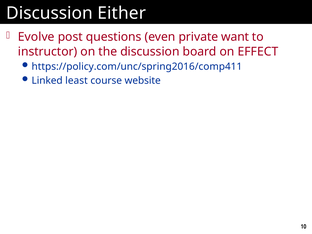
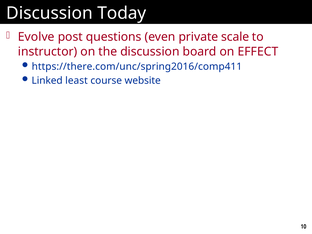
Either: Either -> Today (122, 13)
want: want -> scale (235, 37)
https://policy.com/unc/spring2016/comp411: https://policy.com/unc/spring2016/comp411 -> https://there.com/unc/spring2016/comp411 (137, 67)
